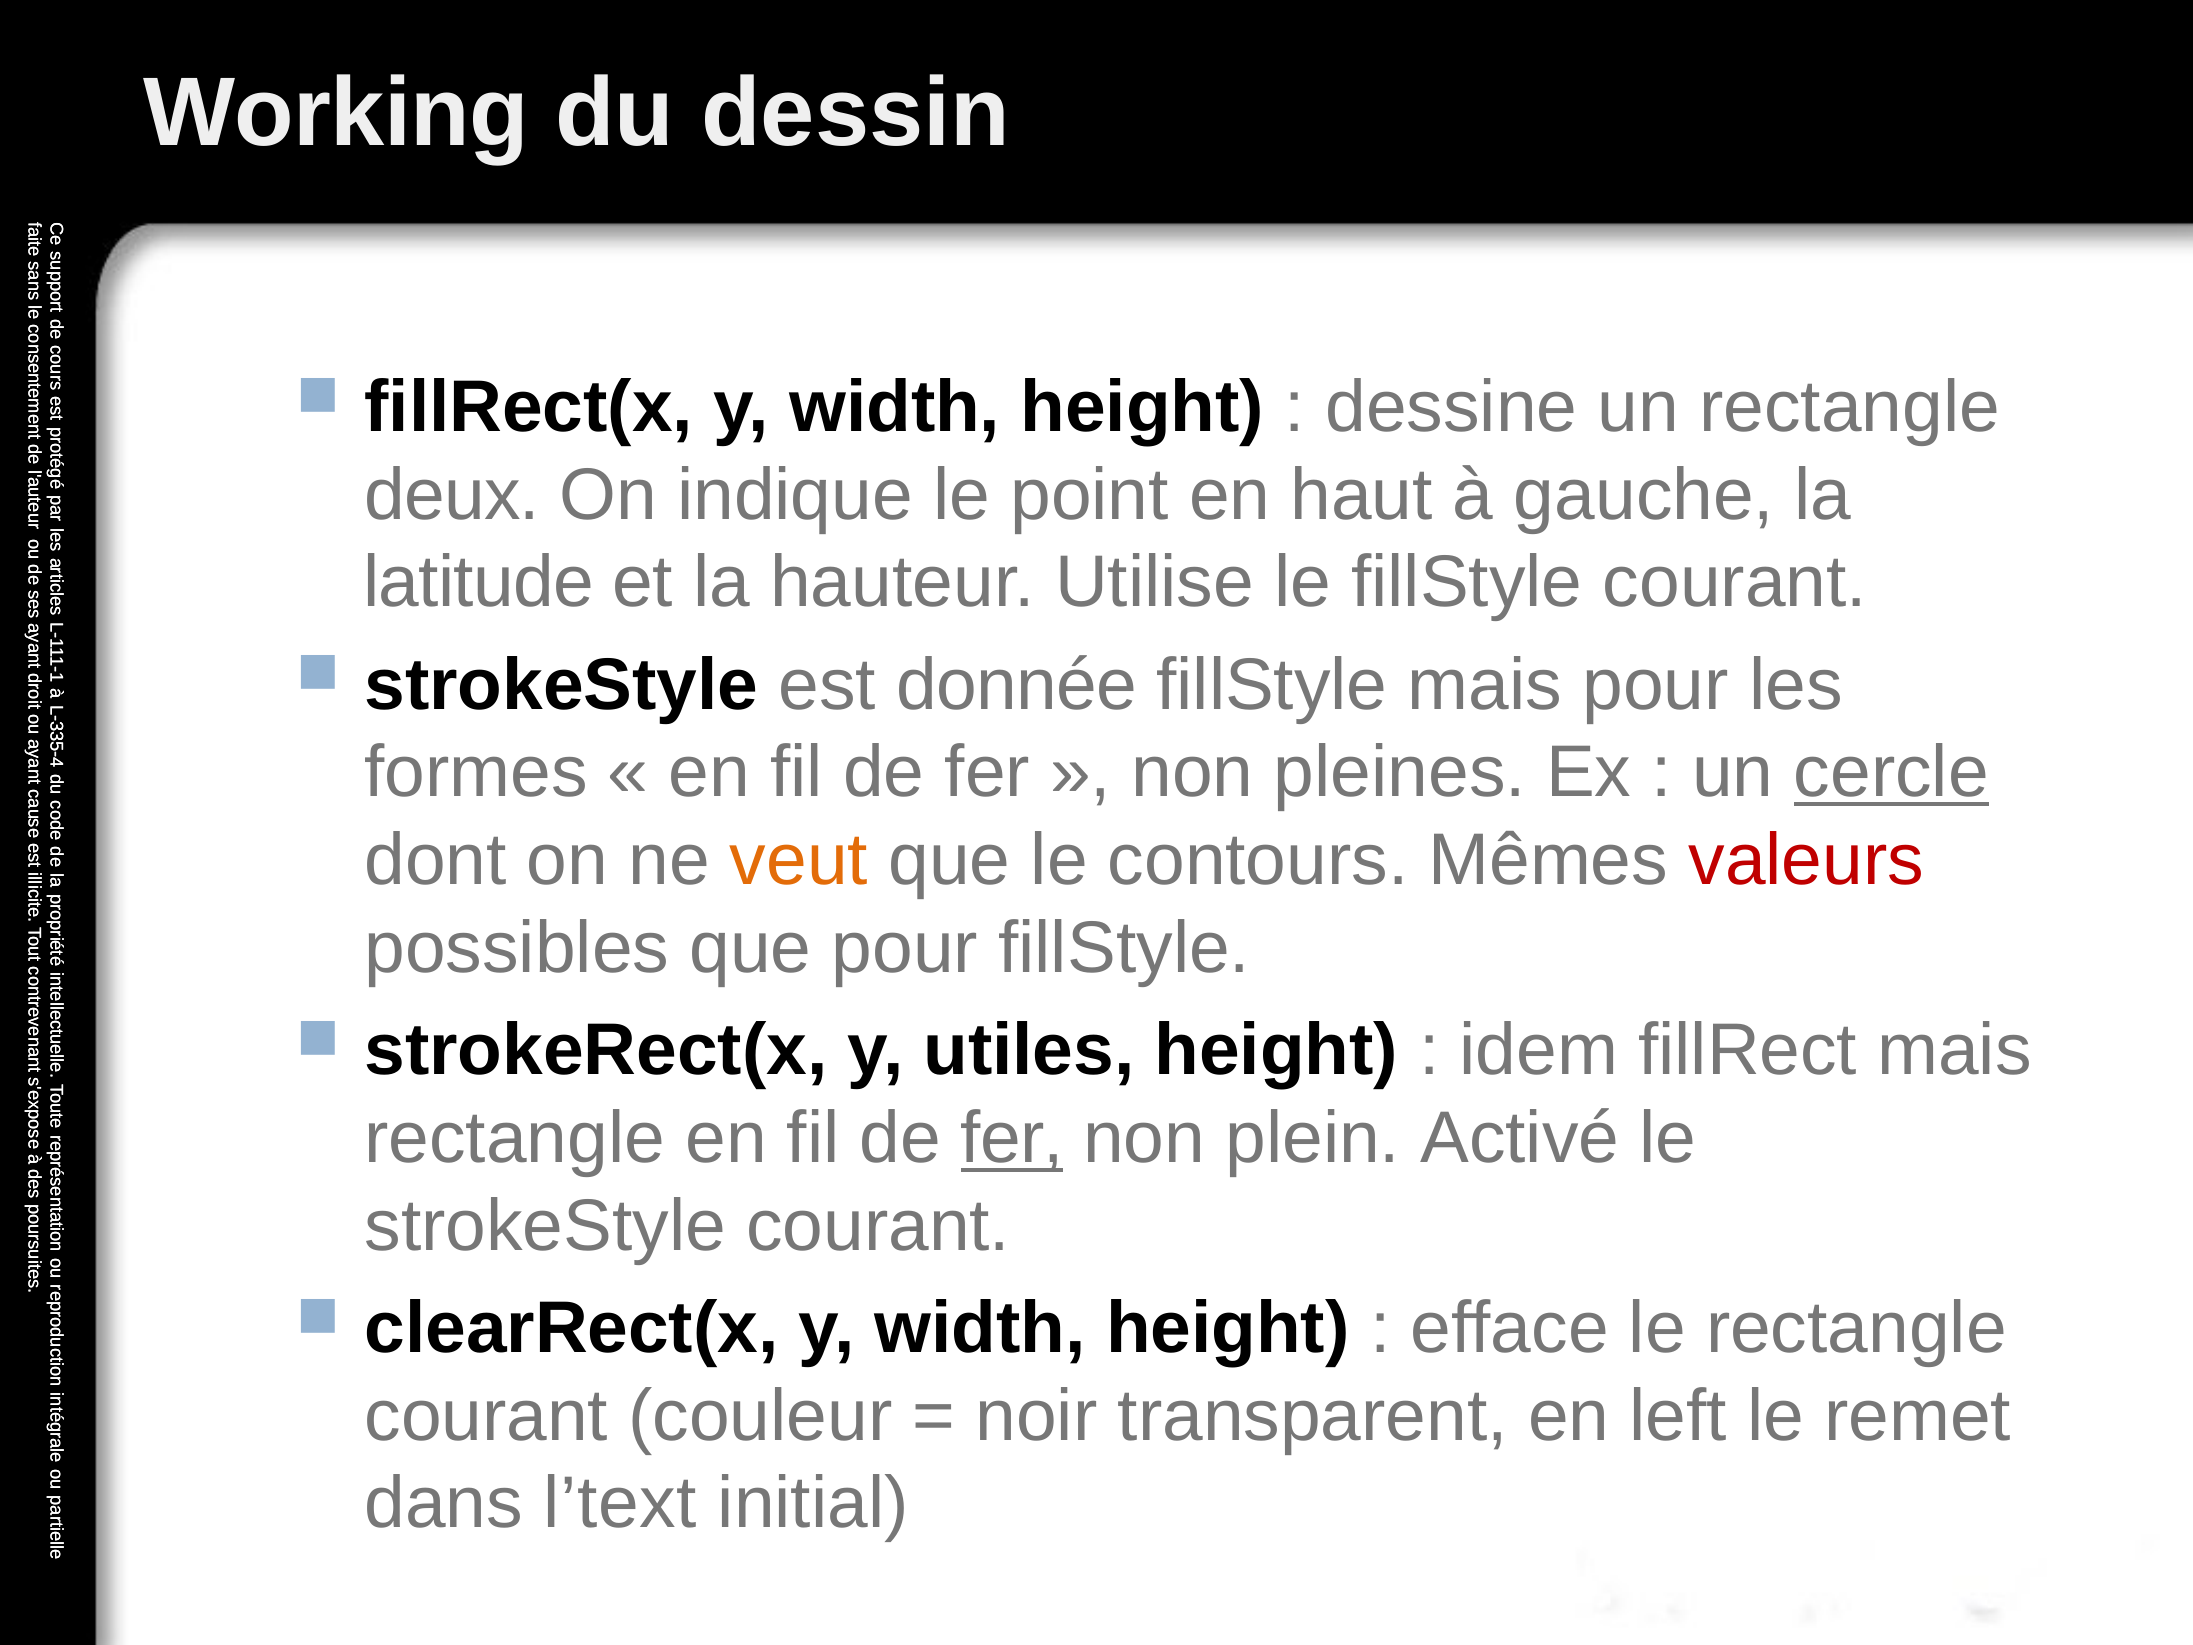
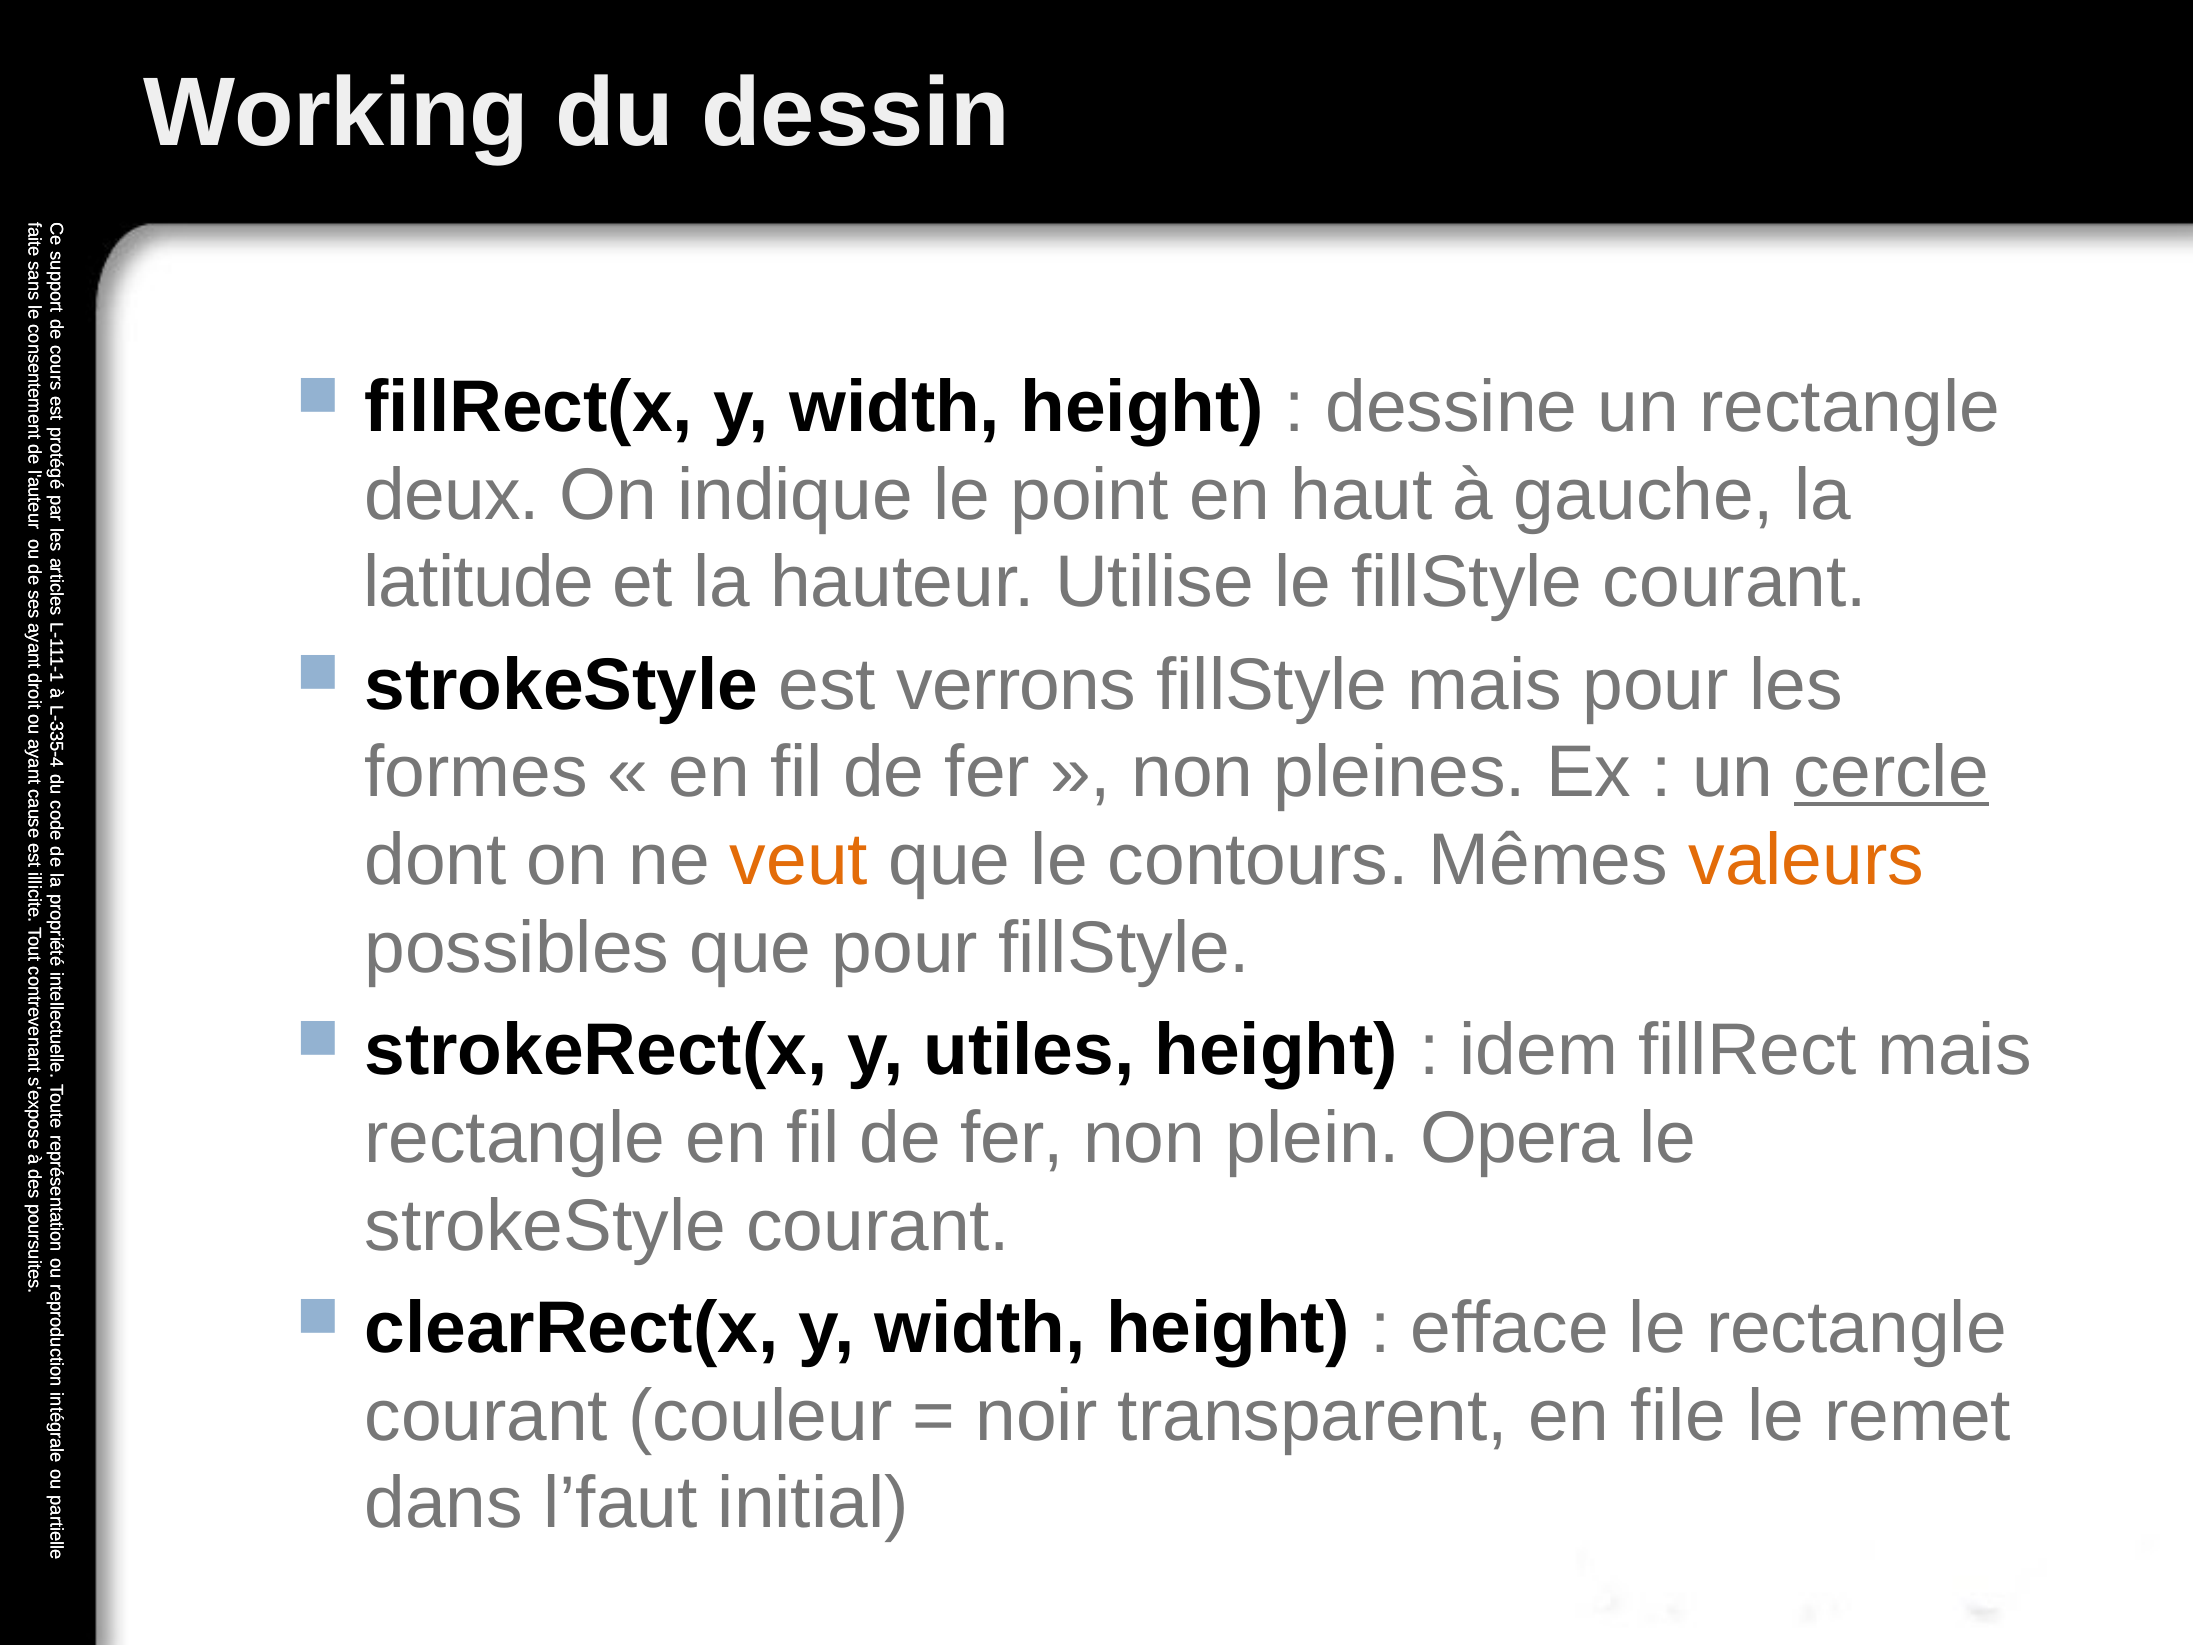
donnée: donnée -> verrons (1016, 685)
valeurs colour: red -> orange (1806, 860)
fer underline: present -> none (1013, 1138)
Activé: Activé -> Opera (1520, 1138)
left: left -> file (1678, 1416)
l’text: l’text -> l’faut (621, 1504)
